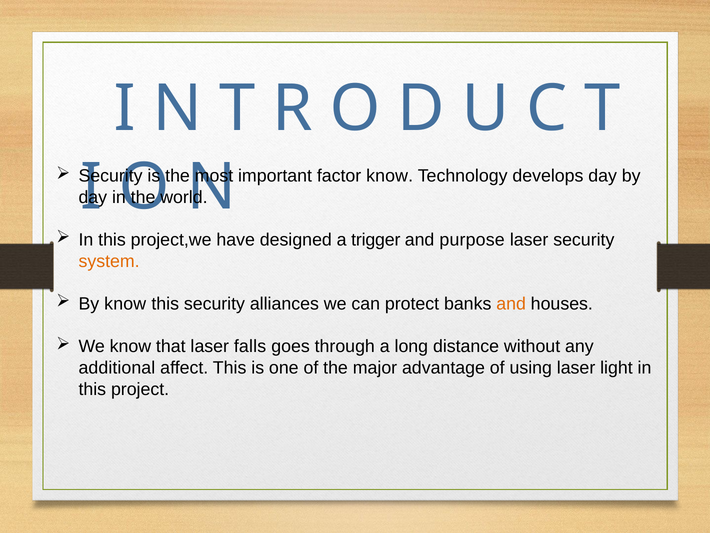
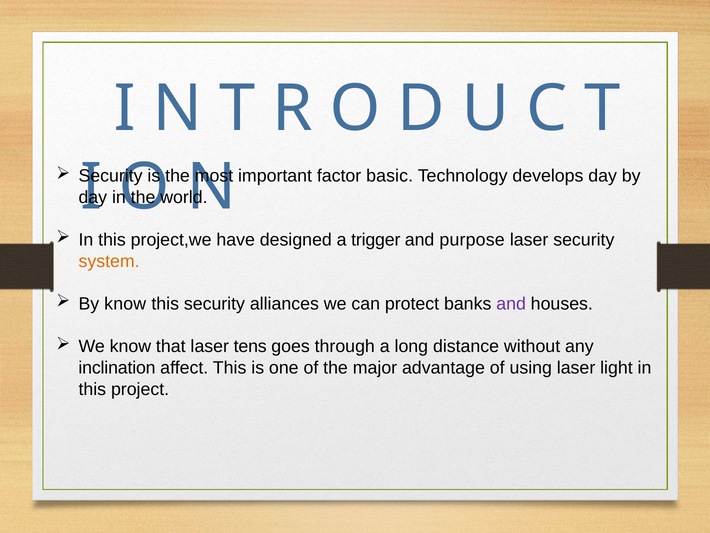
factor know: know -> basic (390, 176)
and colour: orange -> purple (511, 304)
falls: falls -> tens (250, 346)
additional: additional -> inclination (117, 368)
